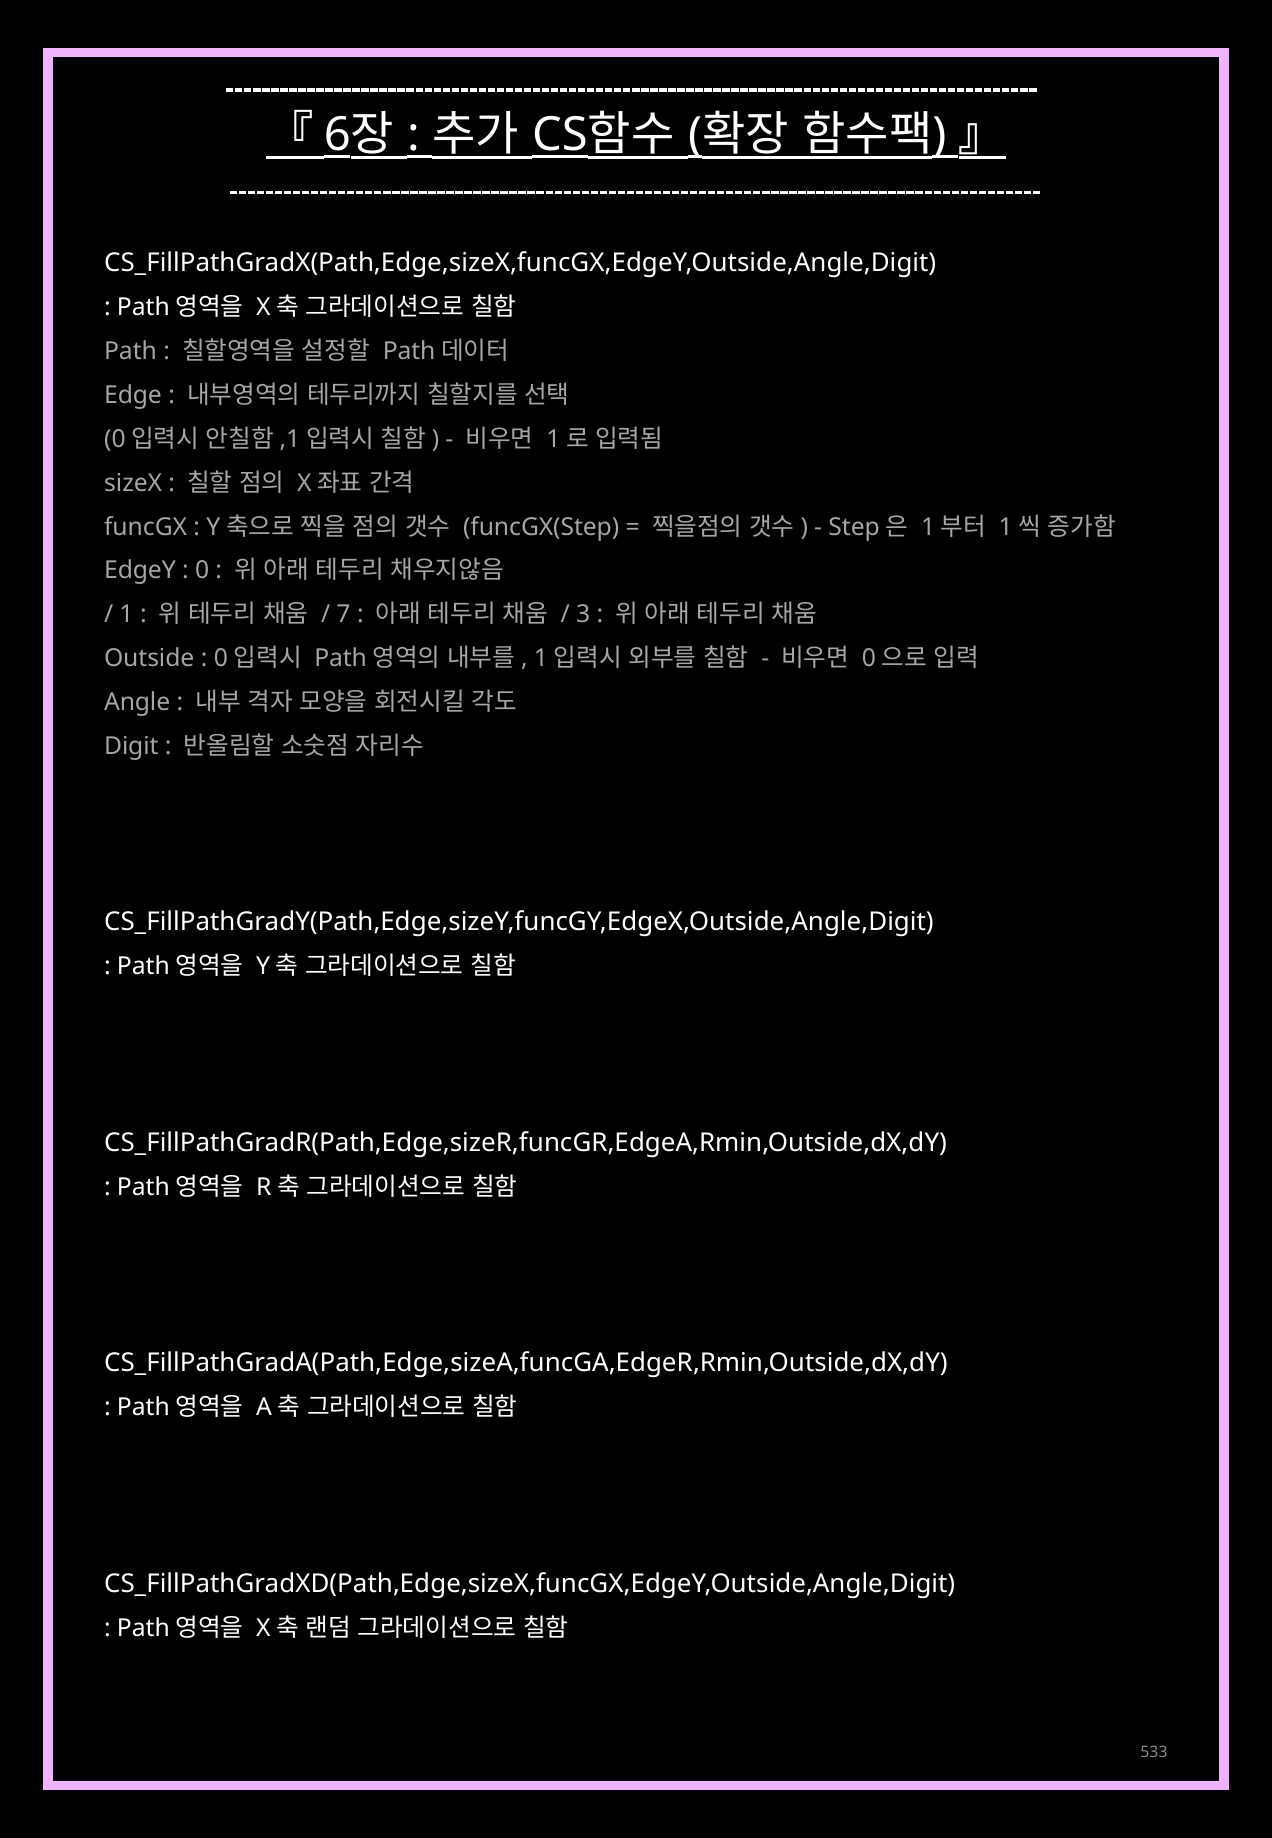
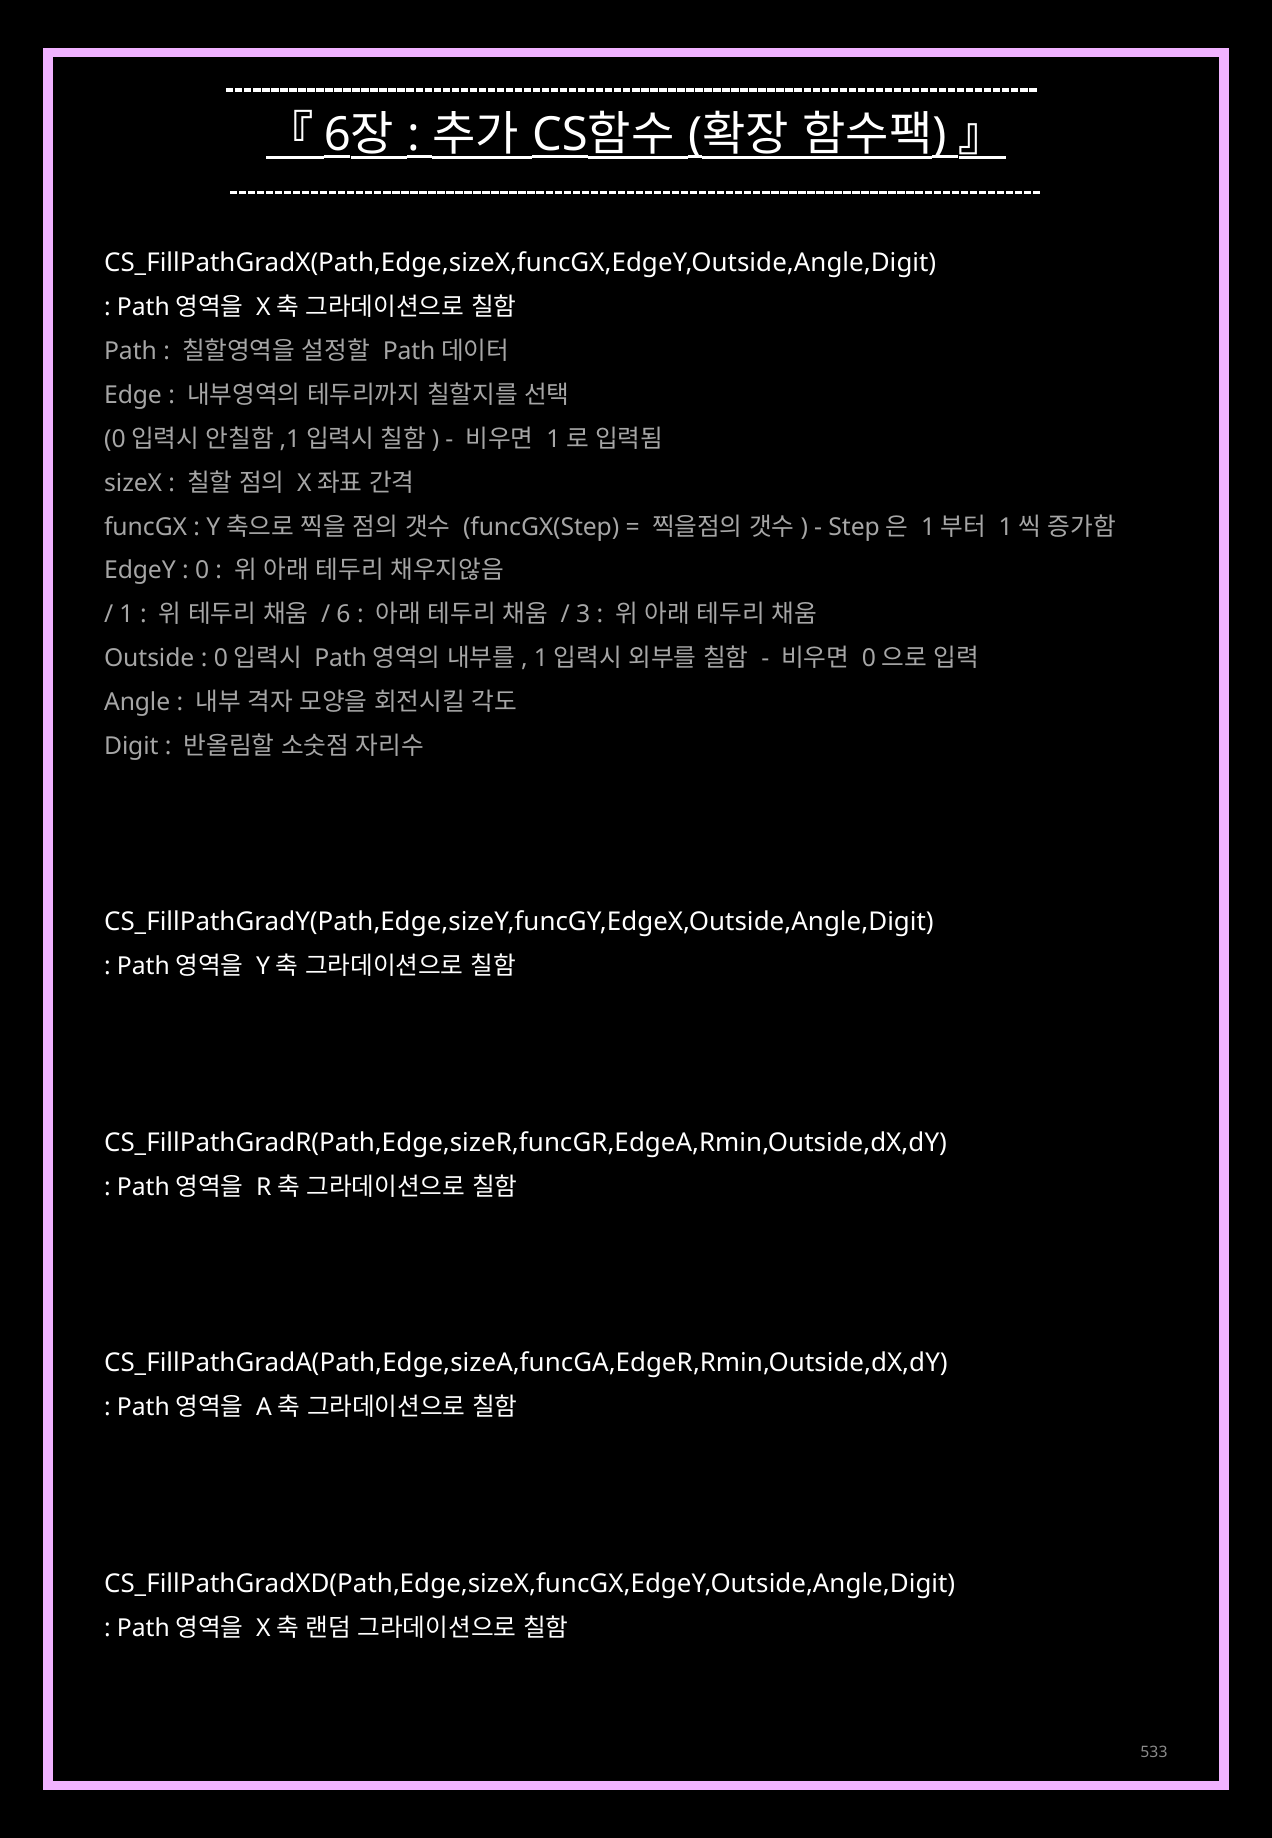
7: 7 -> 6 (344, 614)
